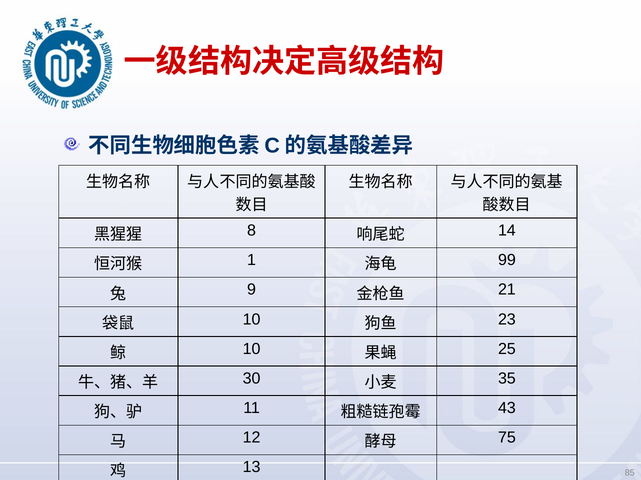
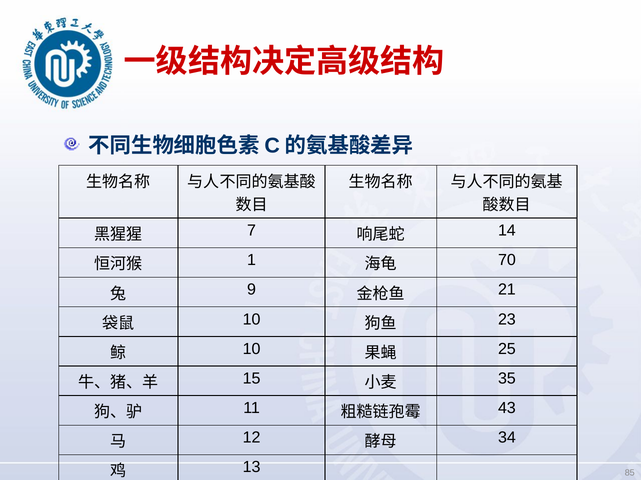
8: 8 -> 7 (252, 231)
99: 99 -> 70 (507, 260)
30: 30 -> 15 (252, 379)
75: 75 -> 34 (507, 438)
